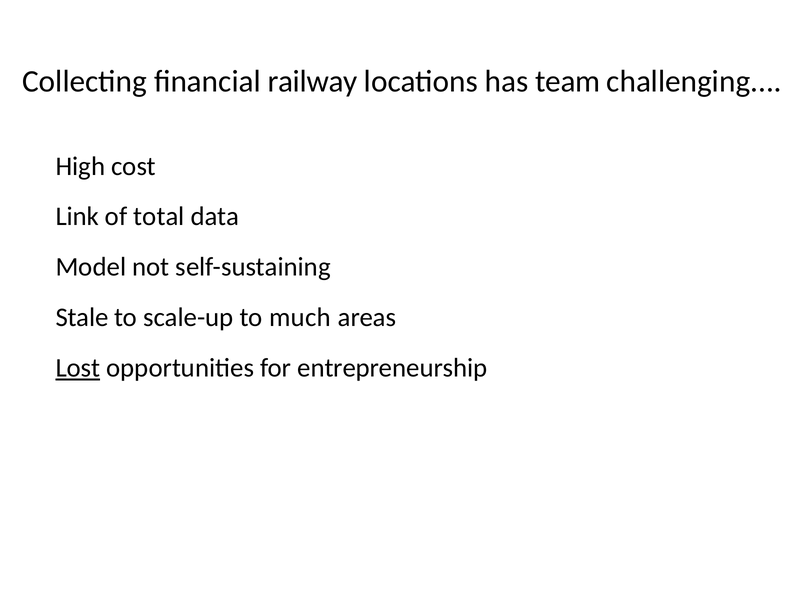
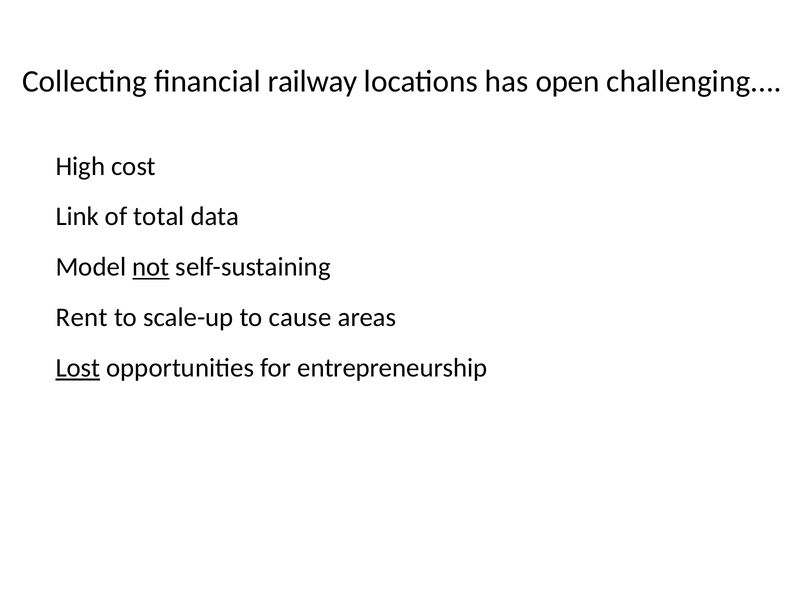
team: team -> open (568, 81)
not underline: none -> present (151, 267)
Stale: Stale -> Rent (82, 317)
much: much -> cause (300, 317)
